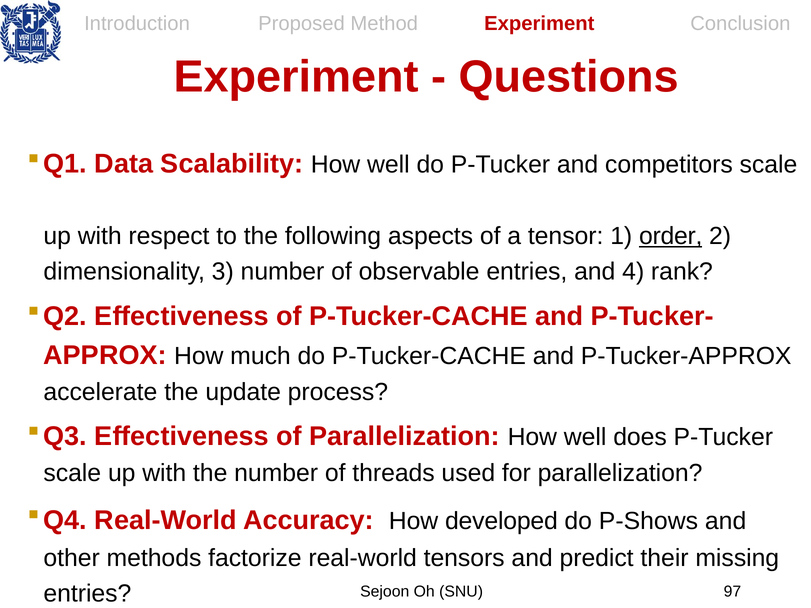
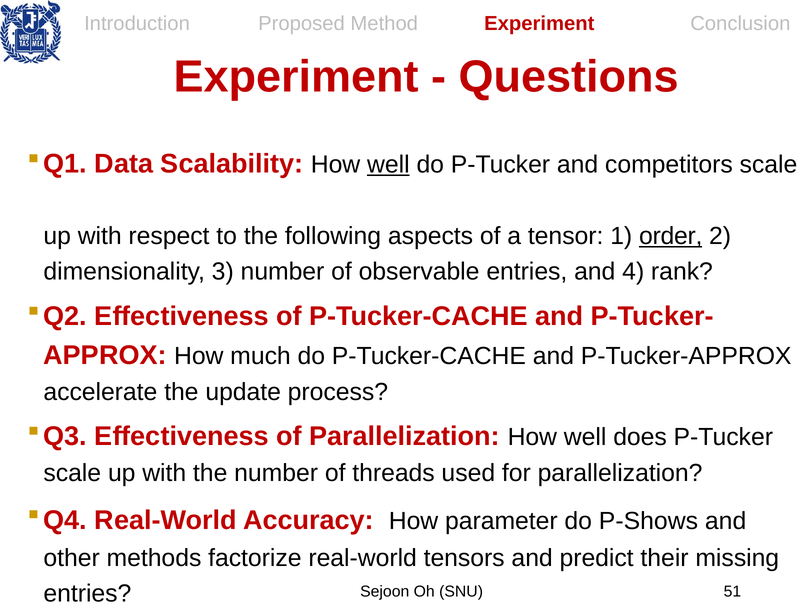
well underline: none -> present (388, 165)
developed: developed -> parameter (501, 522)
97: 97 -> 51 (732, 592)
